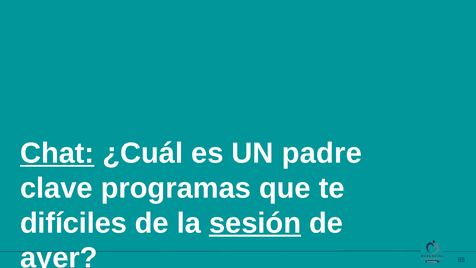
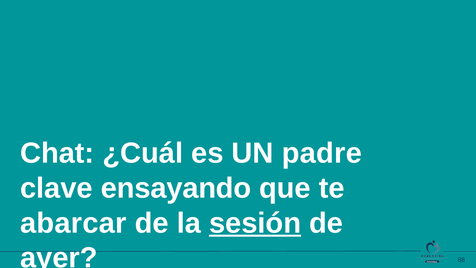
Chat underline: present -> none (57, 153)
programas: programas -> ensayando (176, 188)
difíciles: difíciles -> abarcar (73, 223)
